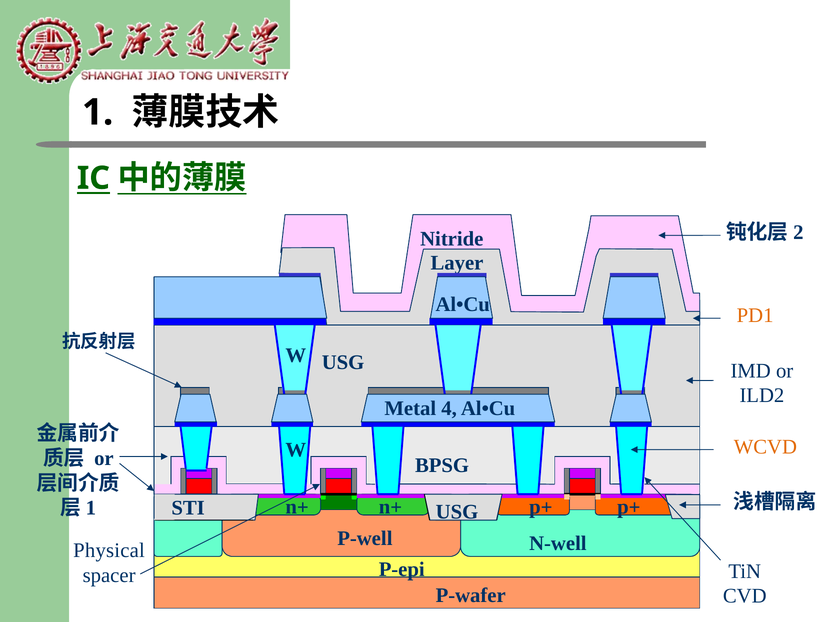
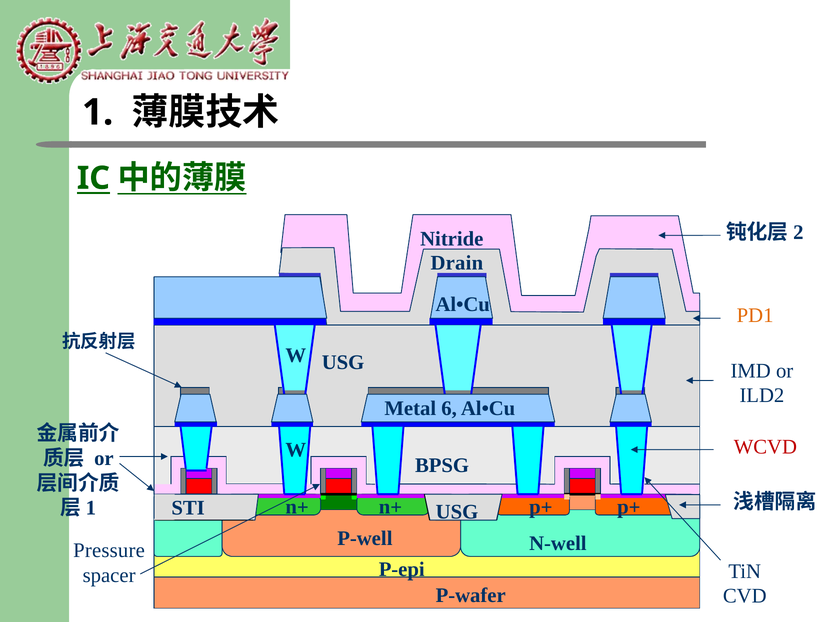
Layer: Layer -> Drain (457, 263)
4: 4 -> 6 (449, 408)
WCVD colour: orange -> red (765, 447)
Physical: Physical -> Pressure (109, 550)
